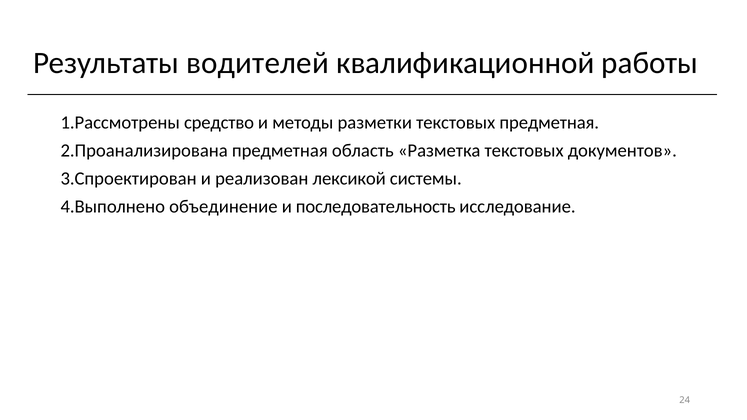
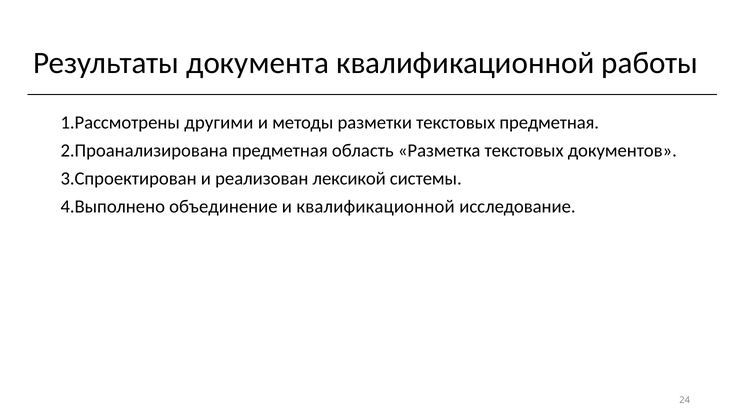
водителей: водителей -> документа (258, 63)
средство: средство -> другими (219, 123)
и последовательность: последовательность -> квалификационной (376, 206)
